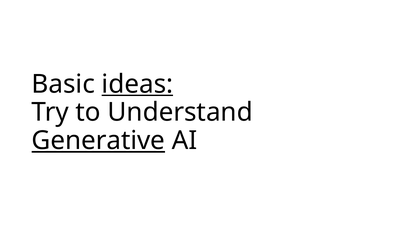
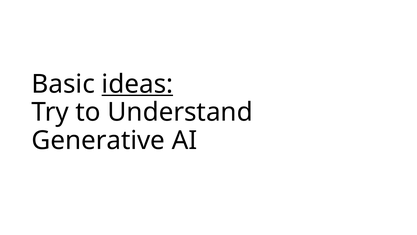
Generative underline: present -> none (98, 140)
